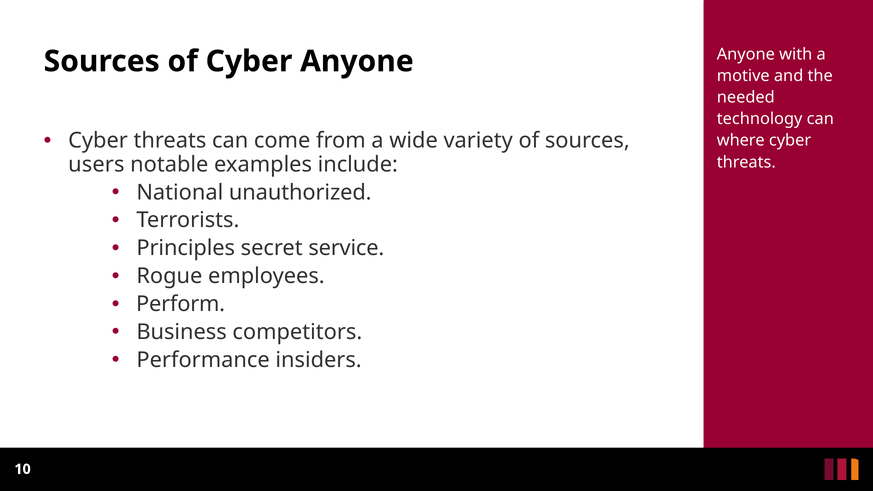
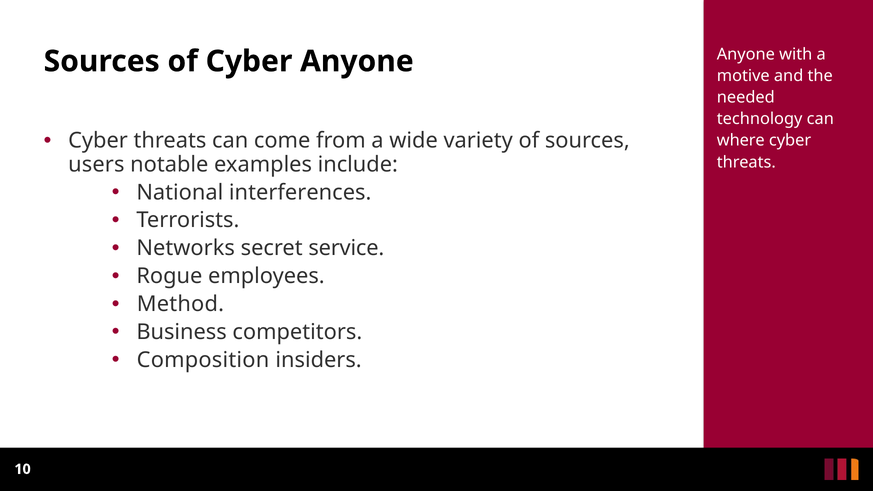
unauthorized: unauthorized -> interferences (300, 192)
Principles: Principles -> Networks (186, 248)
Perform: Perform -> Method (180, 304)
Performance: Performance -> Composition (203, 360)
